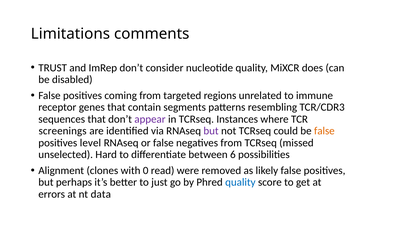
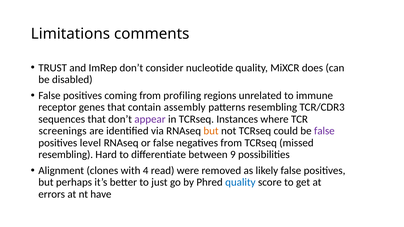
targeted: targeted -> profiling (182, 96)
segments: segments -> assembly (185, 107)
but colour: purple -> orange (211, 131)
false colour: orange -> purple (324, 131)
unselected: unselected -> resembling (66, 155)
6: 6 -> 9 (233, 155)
0: 0 -> 4 (146, 171)
data: data -> have (101, 194)
